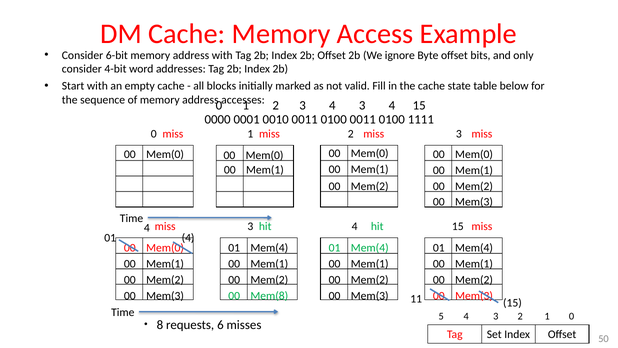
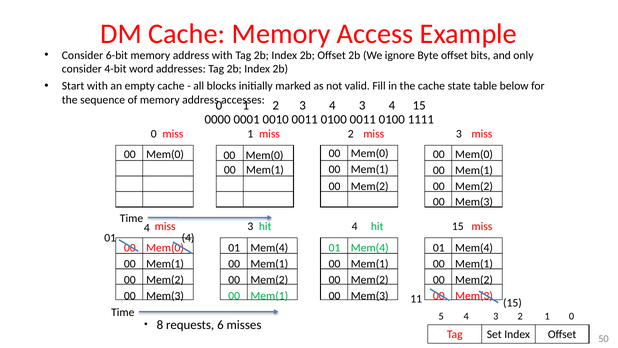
Mem(8: Mem(8 -> Mem(1 (269, 296)
